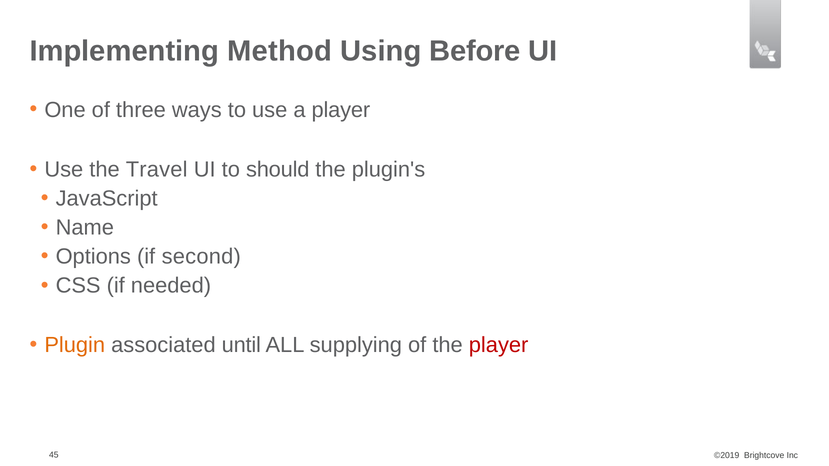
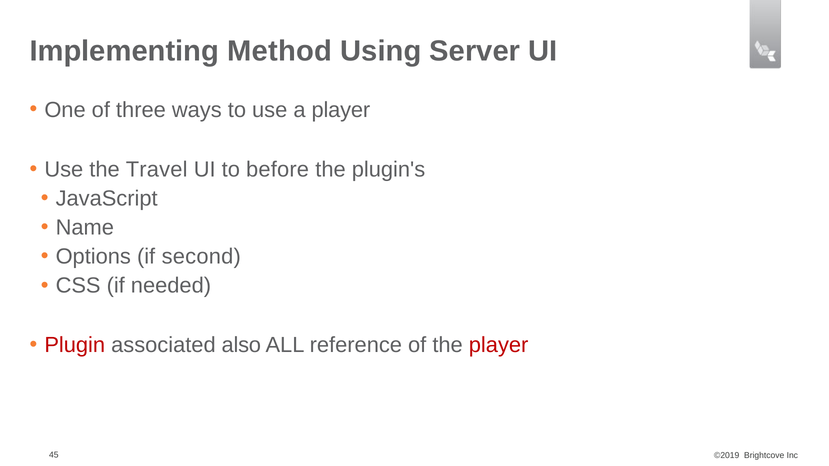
Before: Before -> Server (475, 51)
should: should -> before (278, 170)
Plugin colour: orange -> red (75, 345)
until: until -> also (241, 345)
supplying: supplying -> reference (356, 345)
